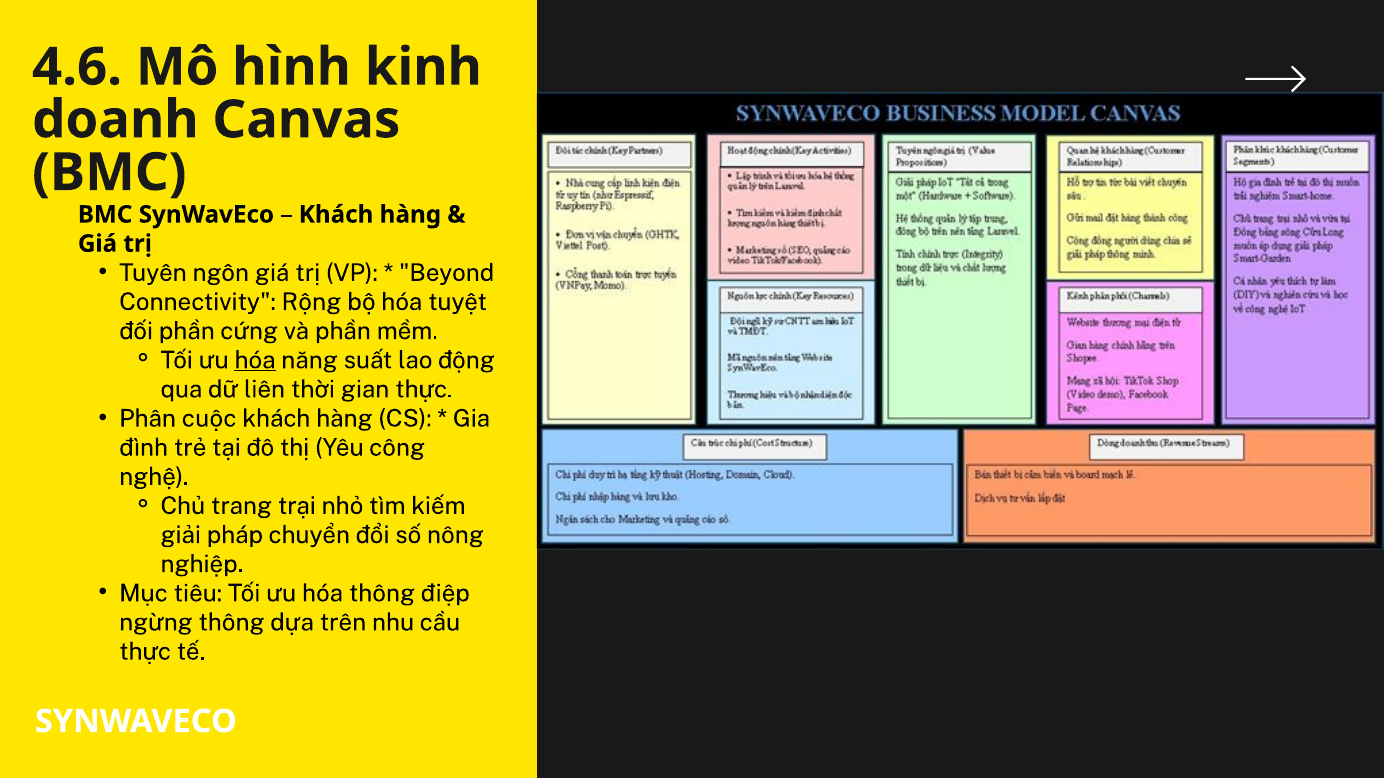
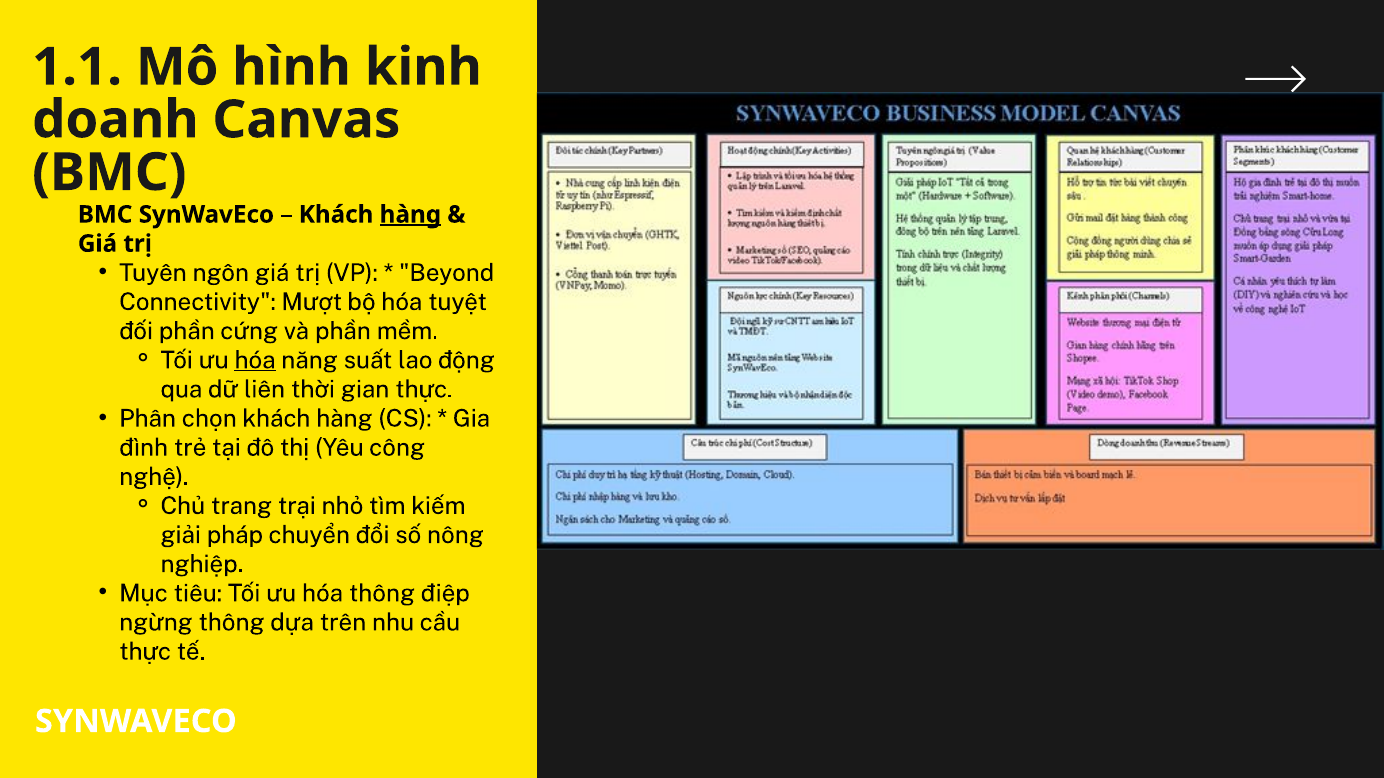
4.6: 4.6 -> 1.1 (77, 67)
hàng underline: none -> present (410, 215)
Rộng: Rộng -> Mượt (312, 302)
cuộc: cuộc -> chọn (209, 419)
